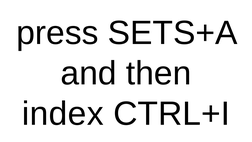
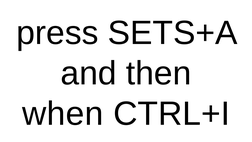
index: index -> when (63, 114)
